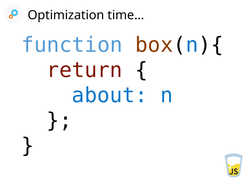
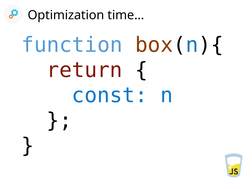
about: about -> const (110, 95)
